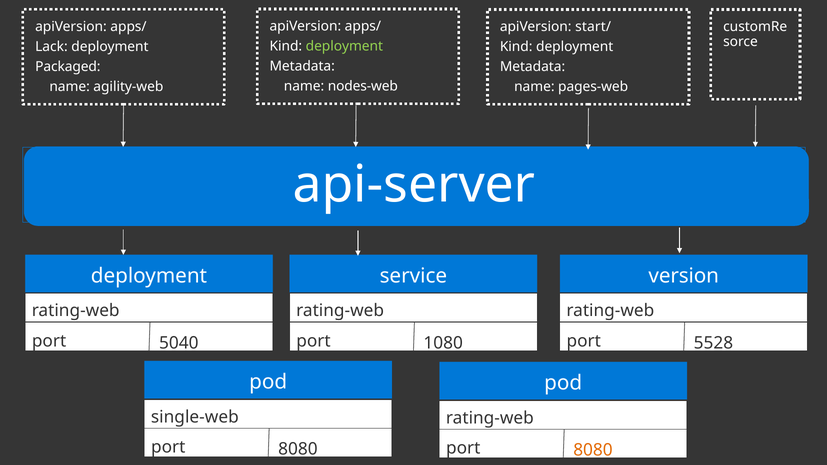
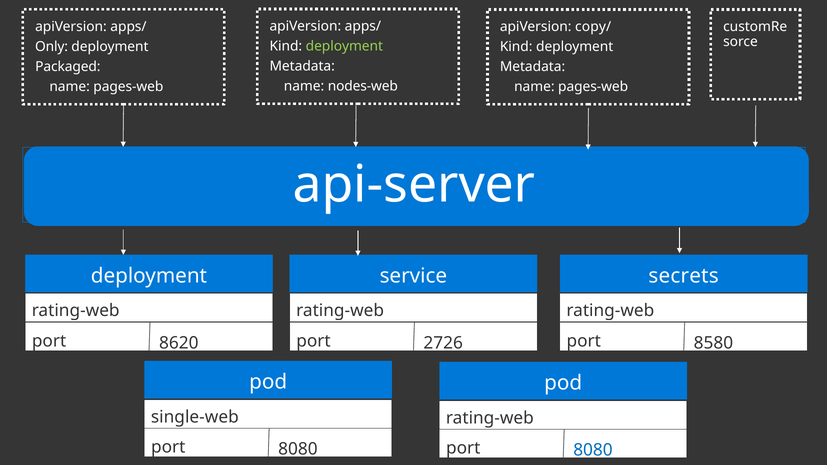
start/: start/ -> copy/ (593, 27)
Lack: Lack -> Only (52, 47)
agility-web: agility-web -> pages-web (128, 87)
version: version -> secrets (684, 276)
5040: 5040 -> 8620 (179, 343)
1080: 1080 -> 2726 (443, 343)
5528: 5528 -> 8580 (713, 343)
8080 colour: orange -> blue (593, 450)
